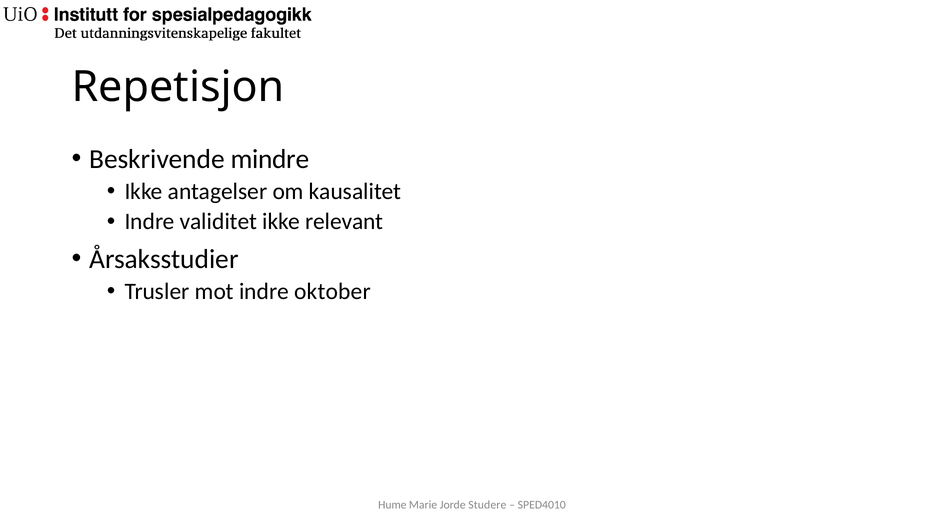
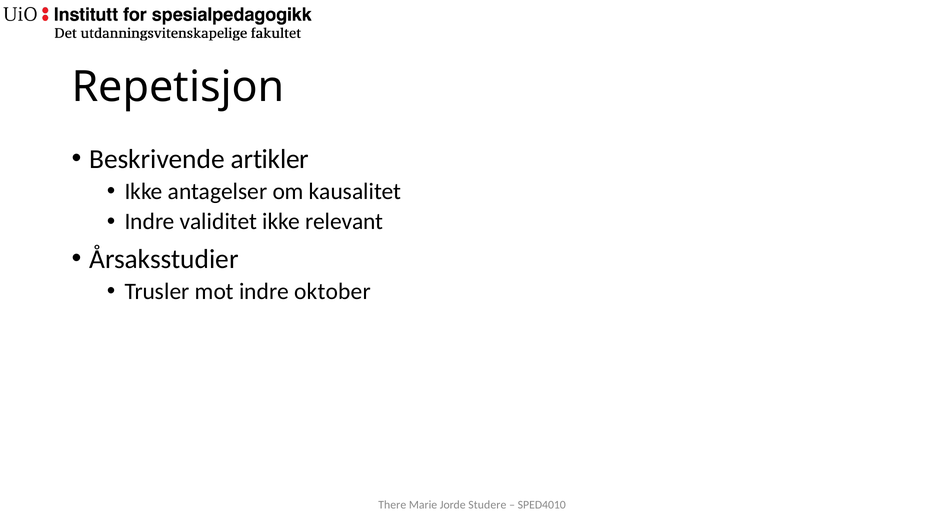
mindre: mindre -> artikler (270, 159)
Hume: Hume -> There (392, 505)
